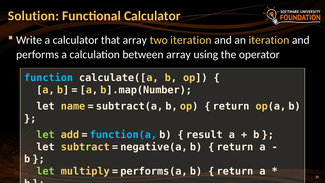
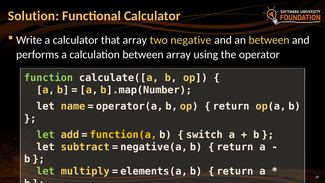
two iteration: iteration -> negative (191, 40)
an iteration: iteration -> between (269, 40)
function colour: light blue -> light green (49, 78)
subtract(a: subtract(a -> operator(a (130, 106)
function(a colour: light blue -> yellow (123, 135)
result: result -> switch (204, 135)
performs(a: performs(a -> elements(a (154, 171)
